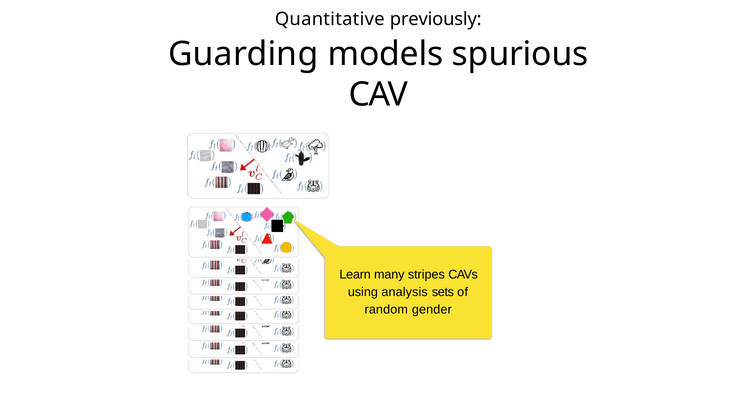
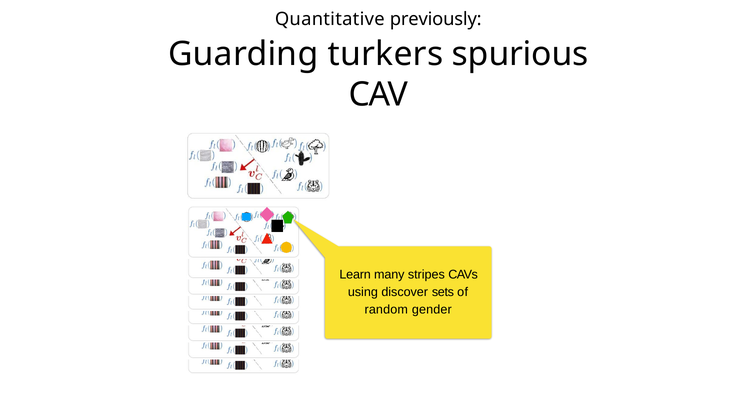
models: models -> turkers (385, 54)
analysis: analysis -> discover (405, 292)
